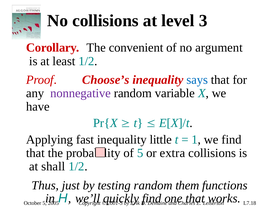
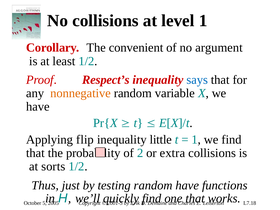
level 3: 3 -> 1 (203, 21)
Choose’s: Choose’s -> Respect’s (106, 80)
nonnegative colour: purple -> orange (81, 93)
fast: fast -> flip (85, 140)
of 5: 5 -> 2 (140, 153)
shall: shall -> sorts (53, 166)
random them: them -> have (187, 185)
